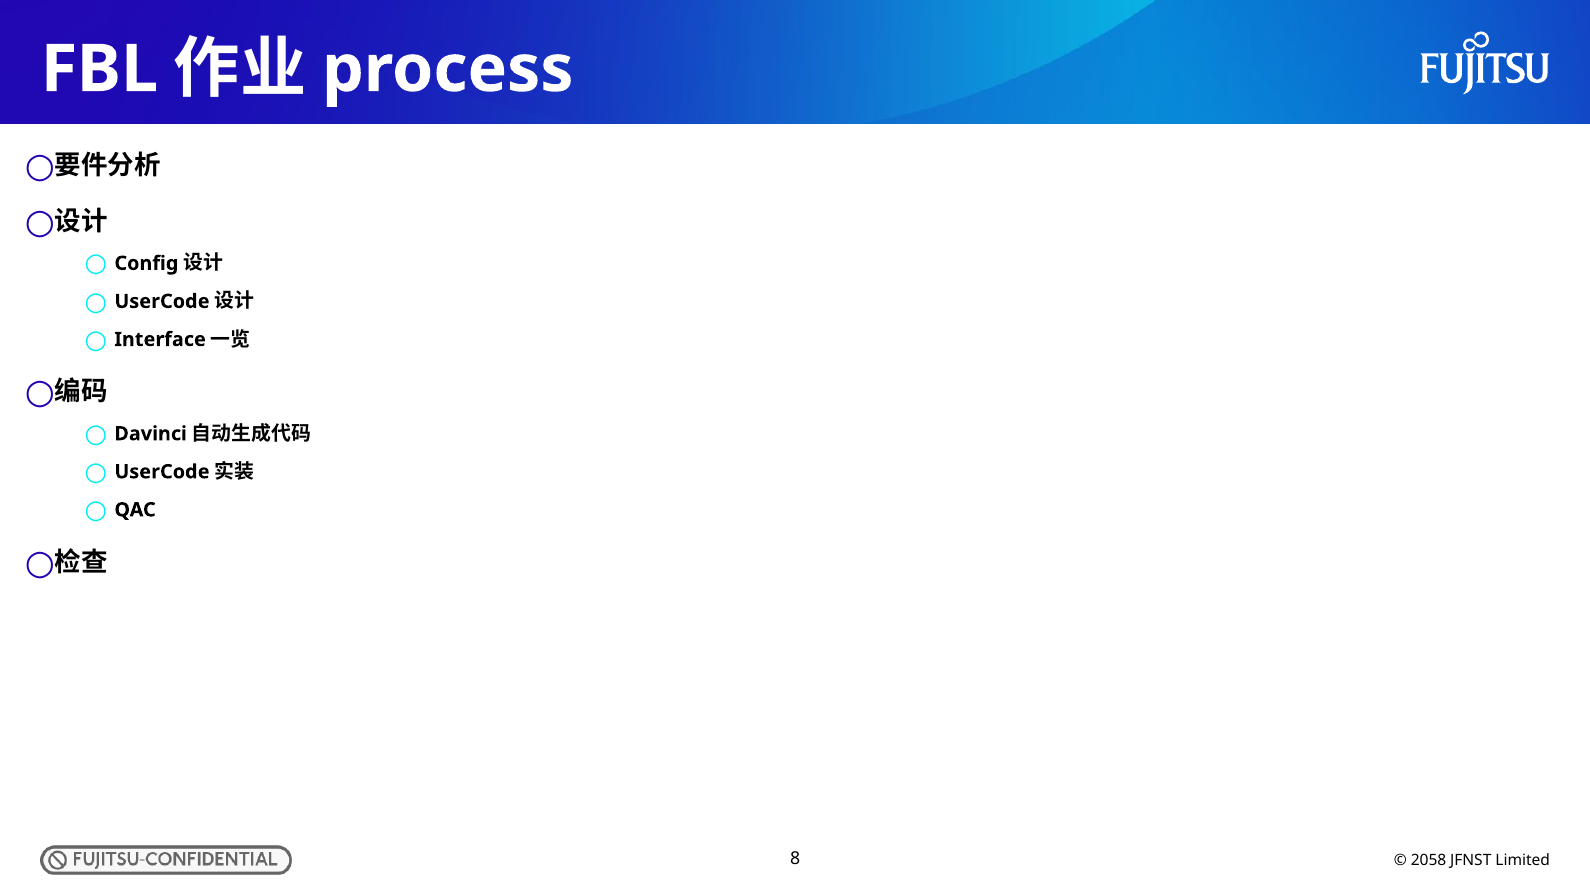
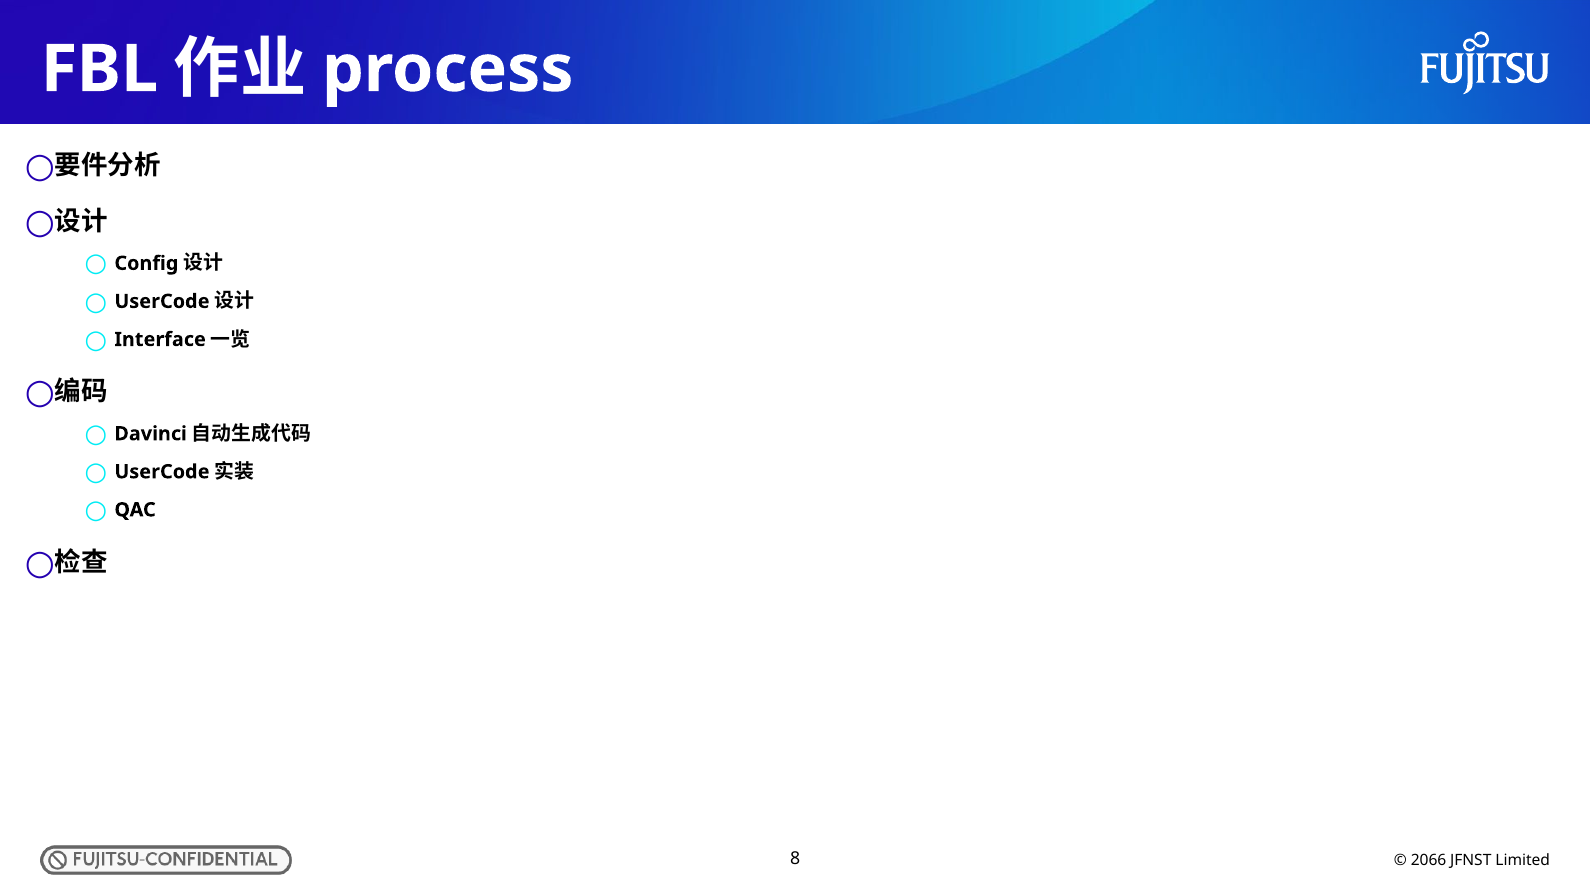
2058: 2058 -> 2066 (1429, 860)
